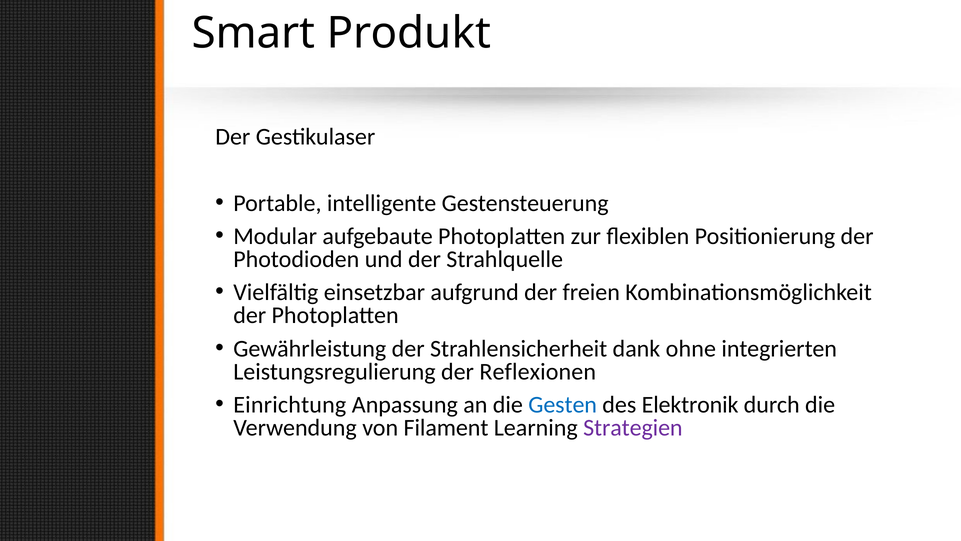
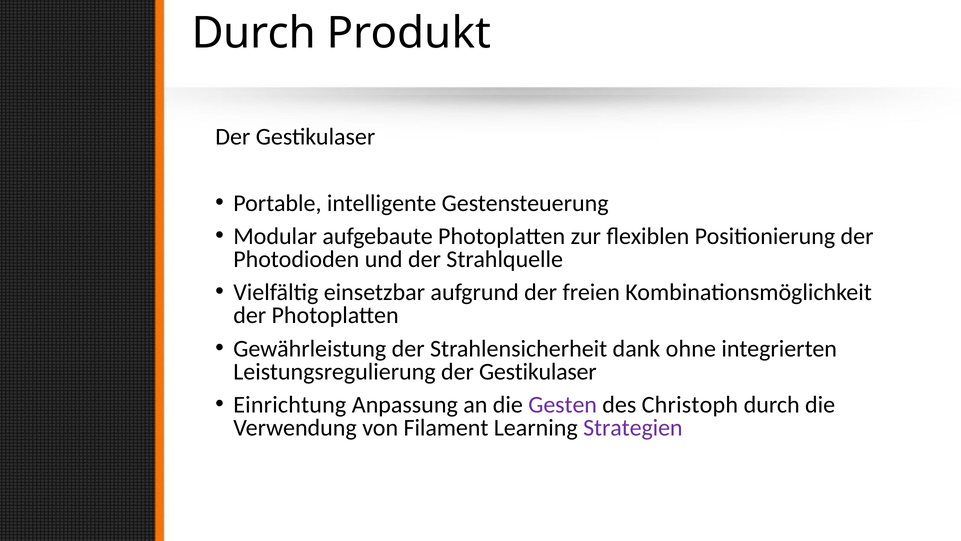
Smart: Smart -> Durch (254, 33)
Leistungsregulierung der Reflexionen: Reflexionen -> Gestikulaser (538, 371)
Gesten colour: blue -> purple (563, 405)
Elektronik: Elektronik -> Christoph (690, 405)
